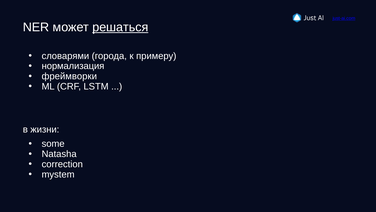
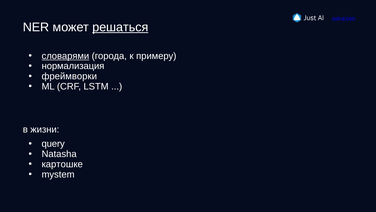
словарями underline: none -> present (65, 56)
some: some -> query (53, 144)
correction: correction -> картошке (62, 164)
